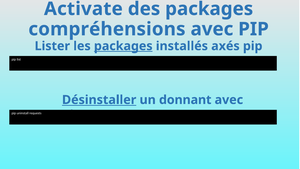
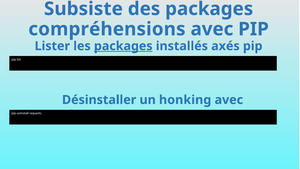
Activate: Activate -> Subsiste (83, 9)
Désinstaller underline: present -> none (99, 100)
donnant: donnant -> honking (185, 100)
